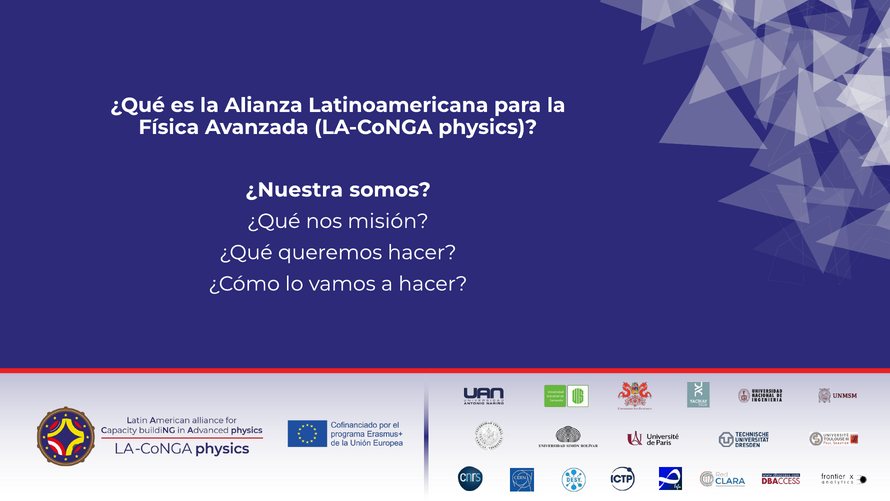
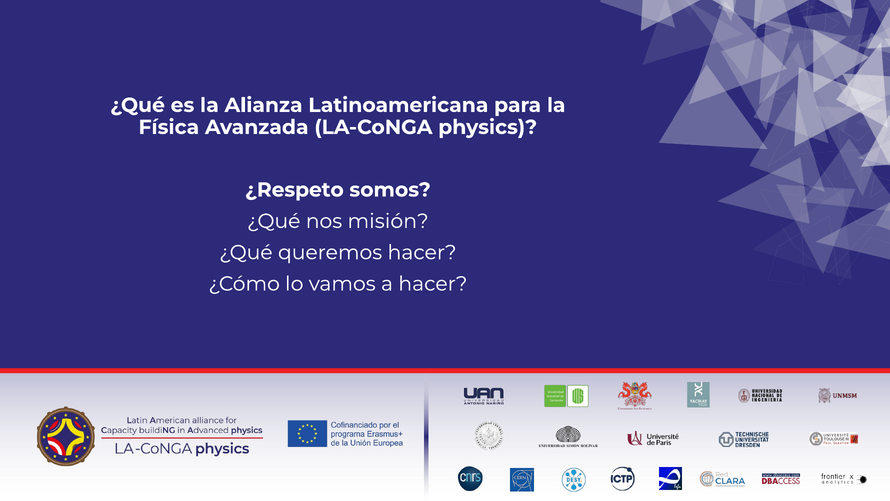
¿Nuestra: ¿Nuestra -> ¿Respeto (294, 190)
